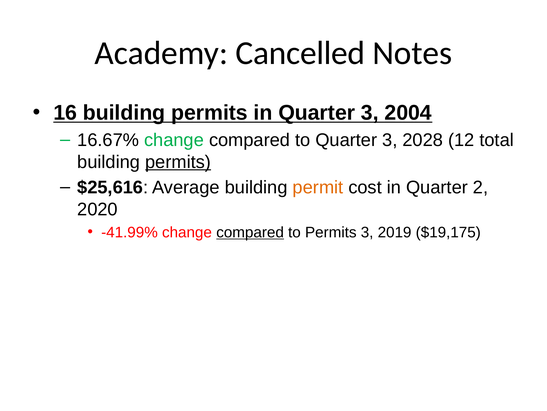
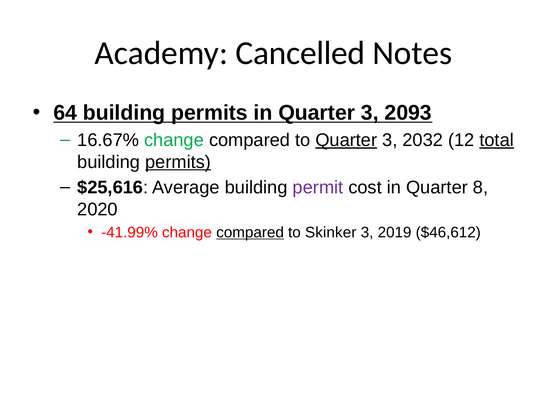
16: 16 -> 64 (65, 113)
2004: 2004 -> 2093 (408, 113)
Quarter underline: none -> present (346, 140)
2028: 2028 -> 2032 (423, 140)
total underline: none -> present (497, 140)
permit colour: orange -> purple (318, 187)
2: 2 -> 8 (481, 187)
to Permits: Permits -> Skinker (331, 232)
$19,175: $19,175 -> $46,612 (448, 232)
